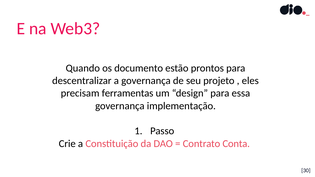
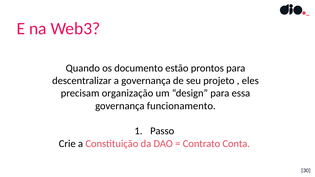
ferramentas: ferramentas -> organização (128, 93)
implementação: implementação -> funcionamento (181, 106)
